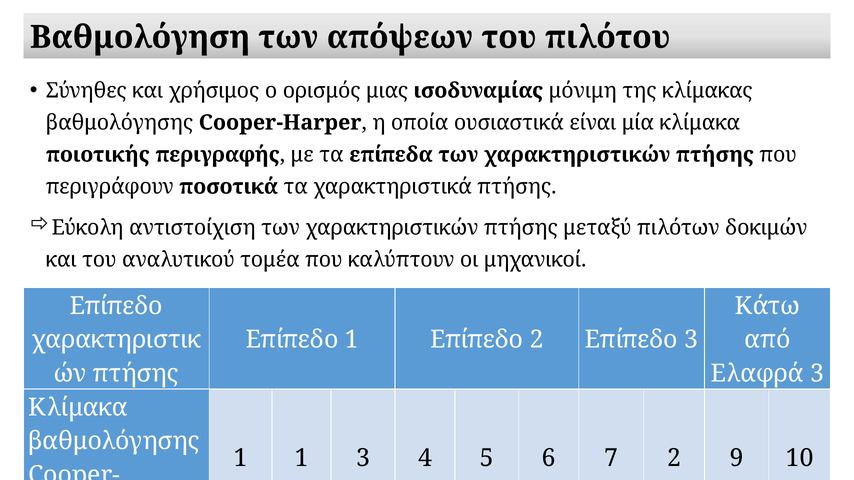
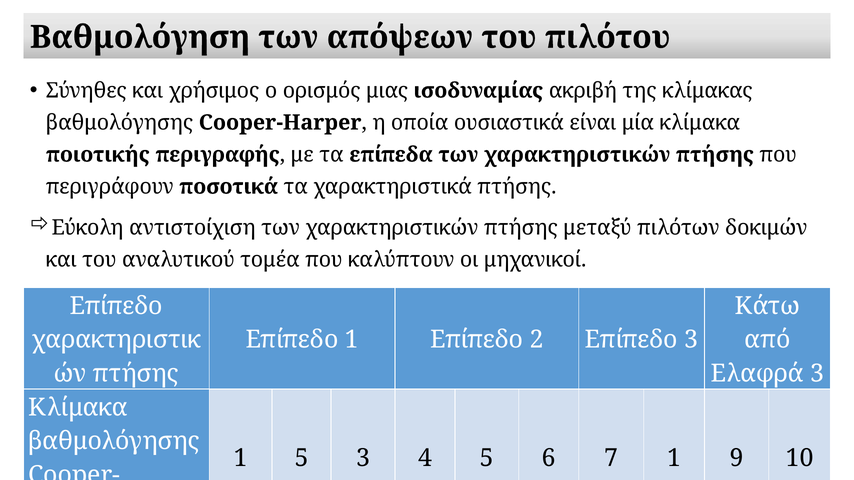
μόνιμη: μόνιμη -> ακριβή (583, 91)
1 1: 1 -> 5 (301, 458)
7 2: 2 -> 1 (674, 458)
